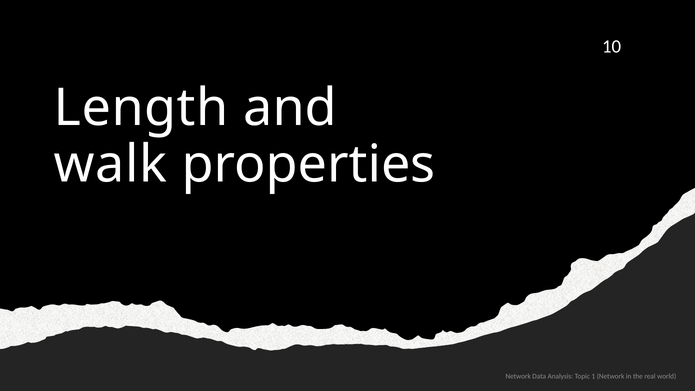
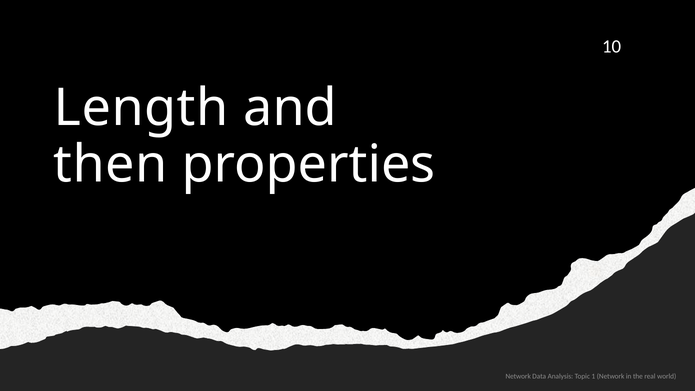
walk: walk -> then (110, 164)
